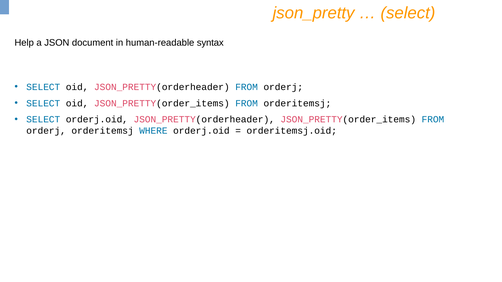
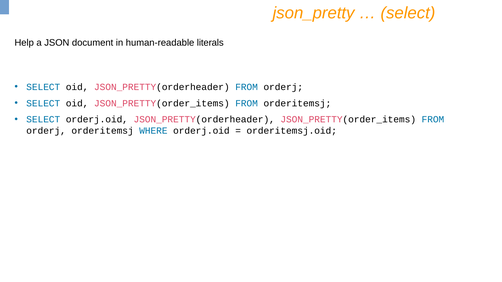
syntax: syntax -> literals (210, 43)
